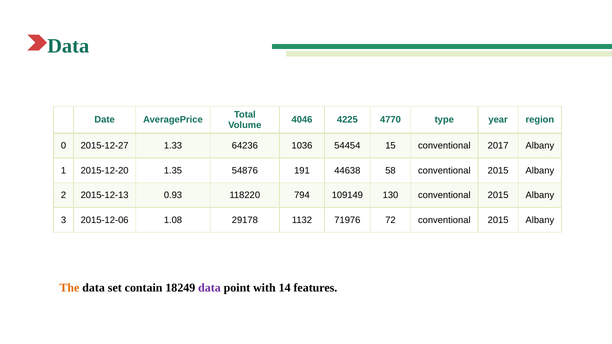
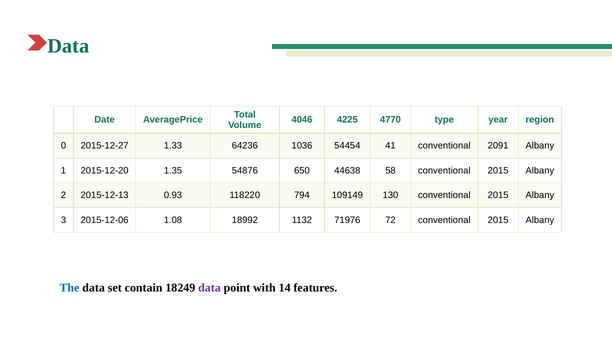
15: 15 -> 41 (390, 146)
2017: 2017 -> 2091 (498, 146)
191: 191 -> 650 (302, 171)
29178: 29178 -> 18992 (245, 220)
The colour: orange -> blue (69, 288)
